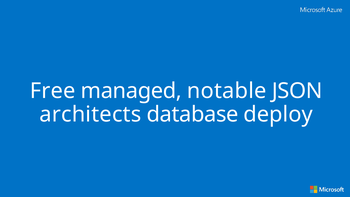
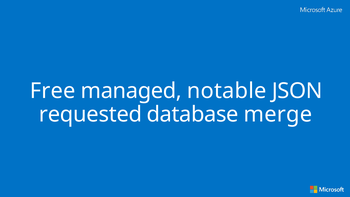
architects: architects -> requested (91, 114)
deploy: deploy -> merge (278, 114)
